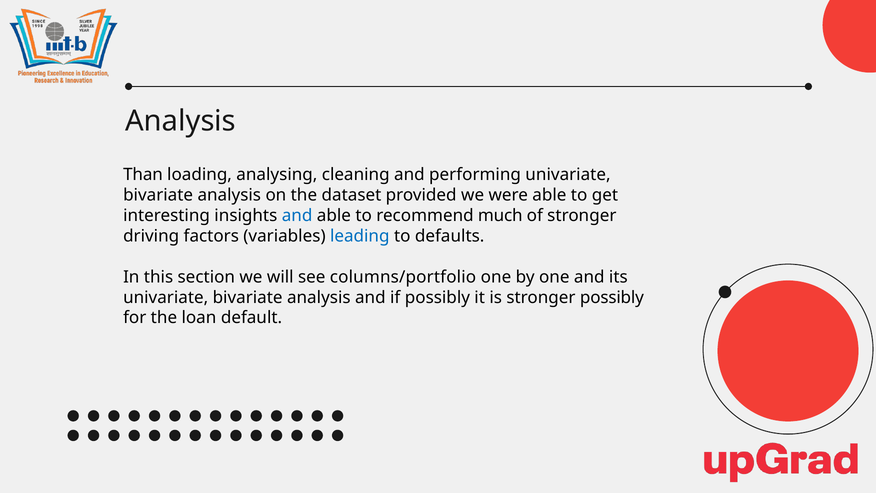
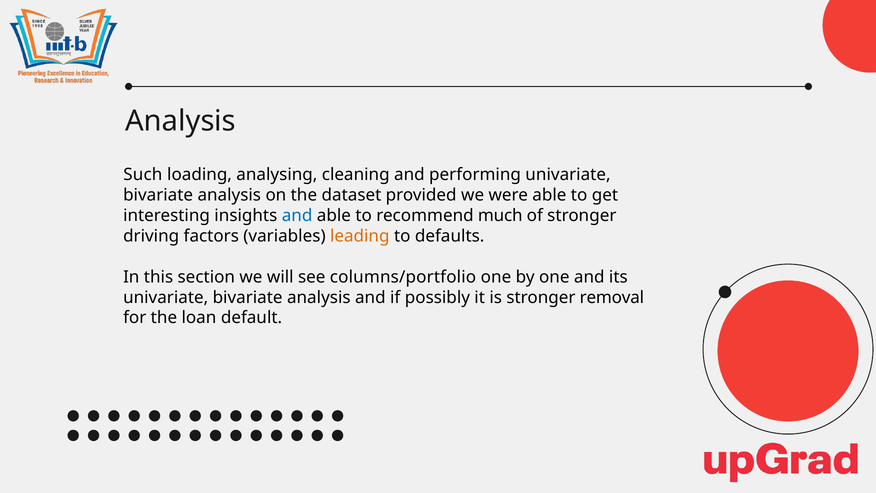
Than: Than -> Such (143, 175)
leading colour: blue -> orange (360, 236)
stronger possibly: possibly -> removal (612, 297)
